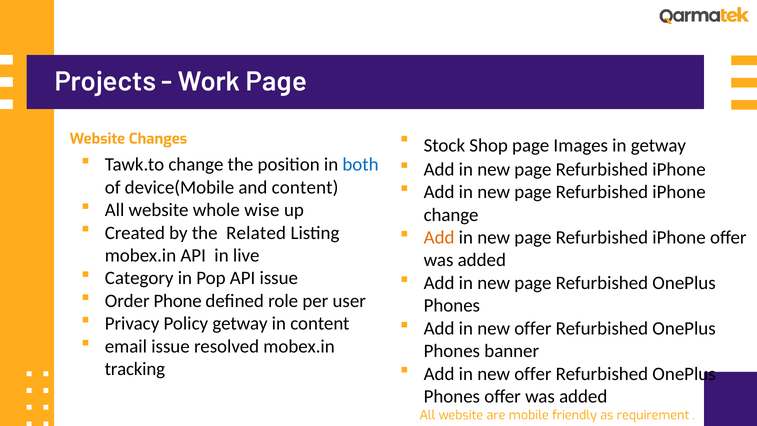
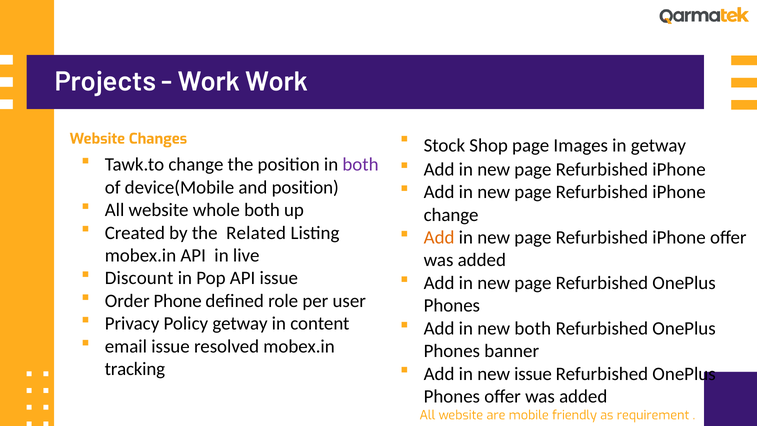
Work Page: Page -> Work (277, 82)
both colour: blue -> purple (361, 165)
and content: content -> position (305, 187)
whole wise: wise -> both (262, 210)
Category: Category -> Discount (139, 278)
offer: offer -> both (533, 328)
offer: offer -> issue (533, 374)
